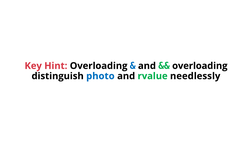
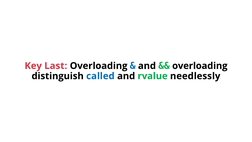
Hint: Hint -> Last (56, 66)
photo: photo -> called (100, 76)
